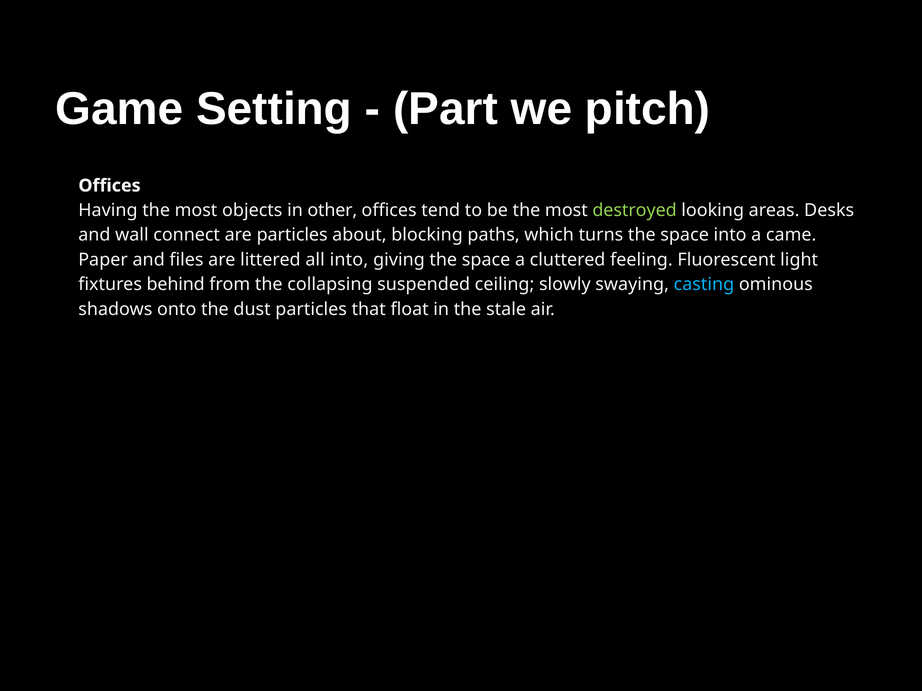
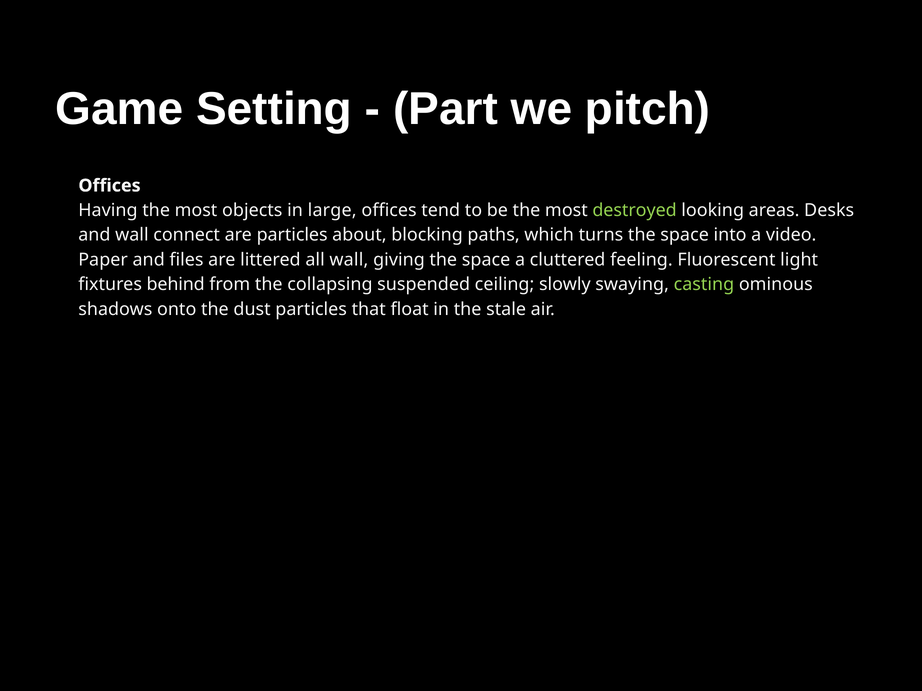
other: other -> large (332, 210)
came: came -> video (791, 235)
all into: into -> wall (349, 260)
casting colour: light blue -> light green (704, 285)
